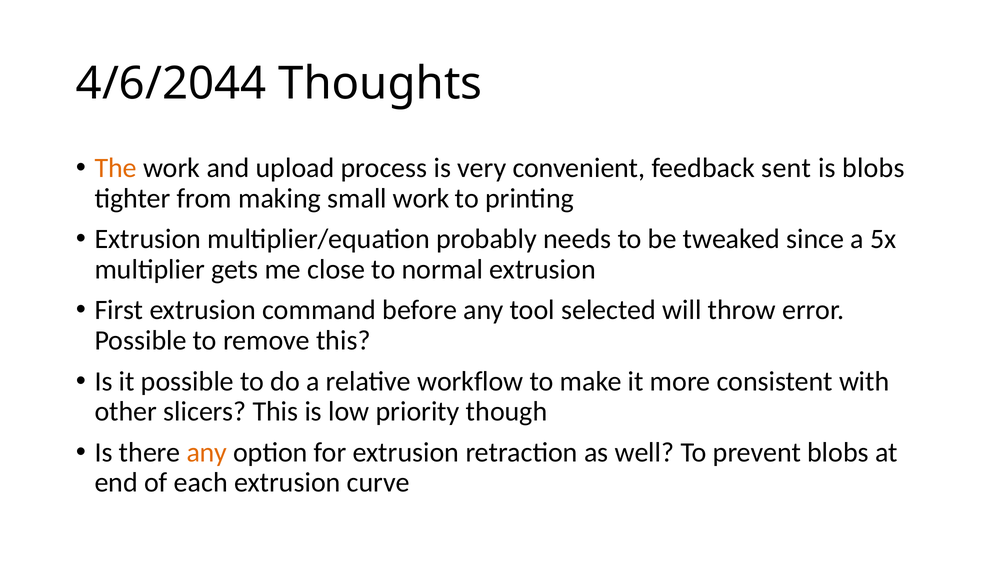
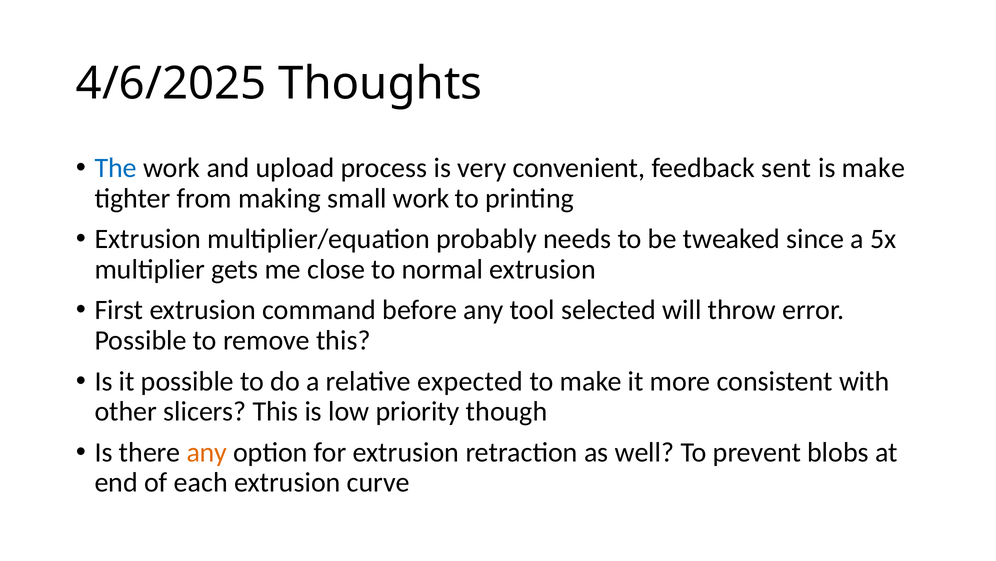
4/6/2044: 4/6/2044 -> 4/6/2025 (171, 84)
The colour: orange -> blue (116, 168)
is blobs: blobs -> make (873, 168)
workflow: workflow -> expected (470, 381)
